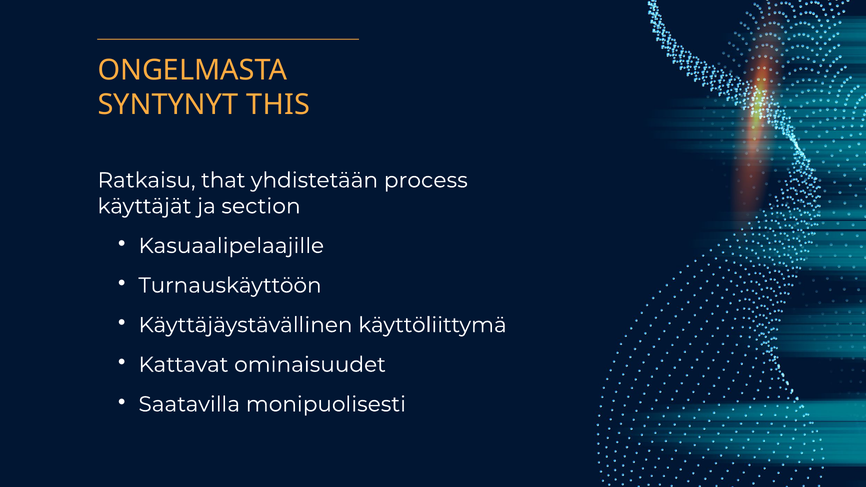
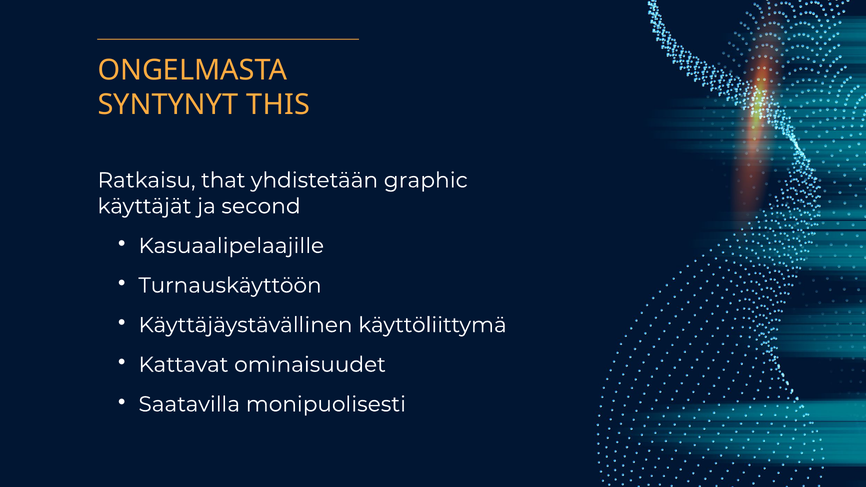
process: process -> graphic (426, 180)
section: section -> second (261, 206)
